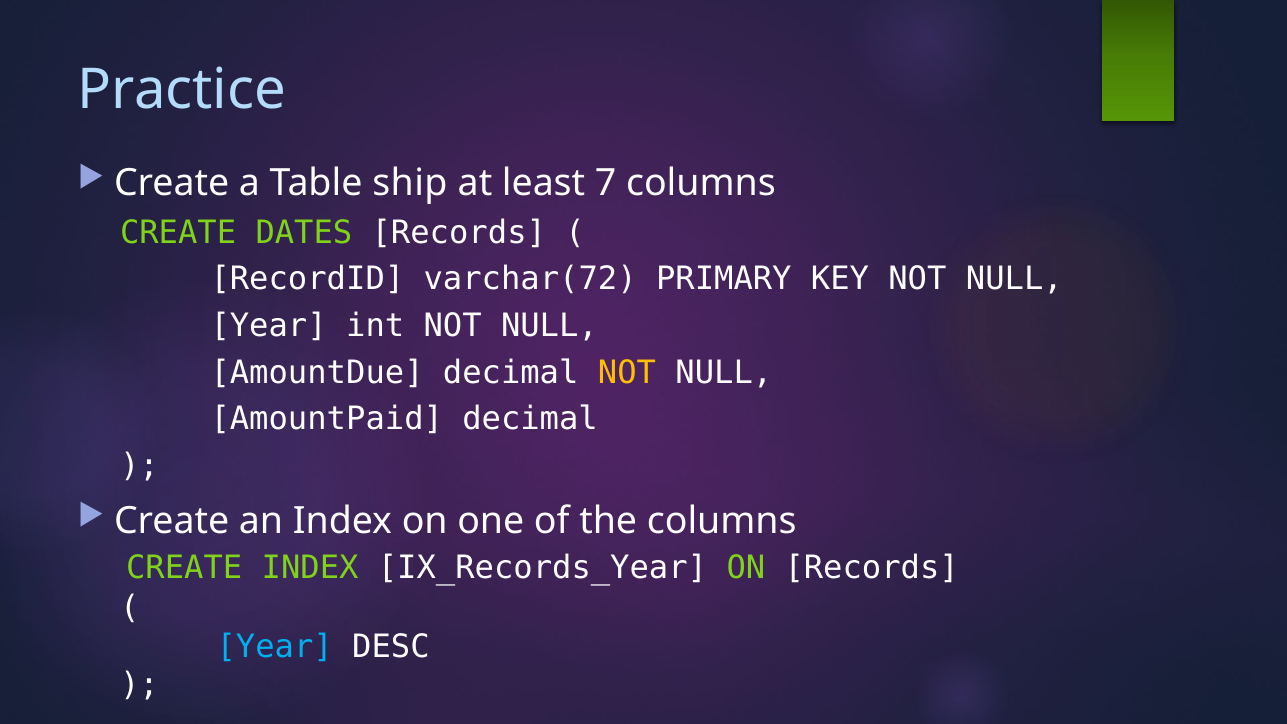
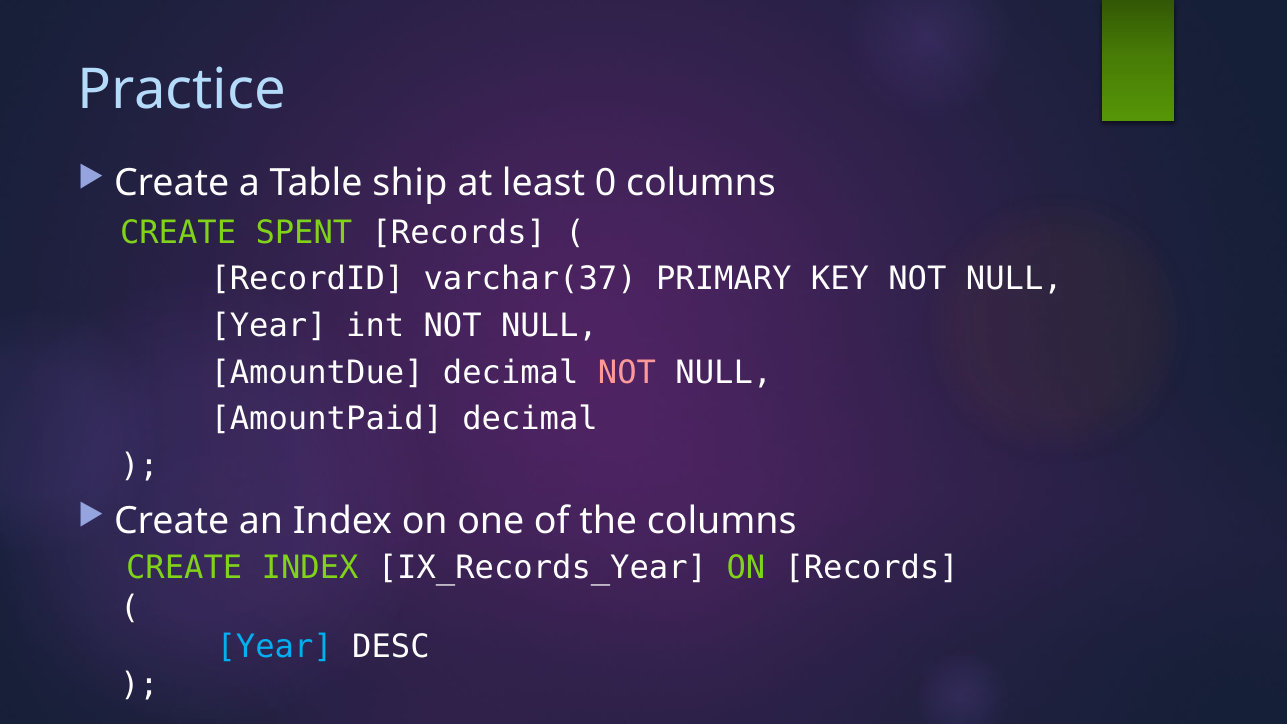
7: 7 -> 0 (606, 183)
DATES: DATES -> SPENT (304, 232)
varchar(72: varchar(72 -> varchar(37 (530, 279)
NOT colour: yellow -> pink (627, 372)
